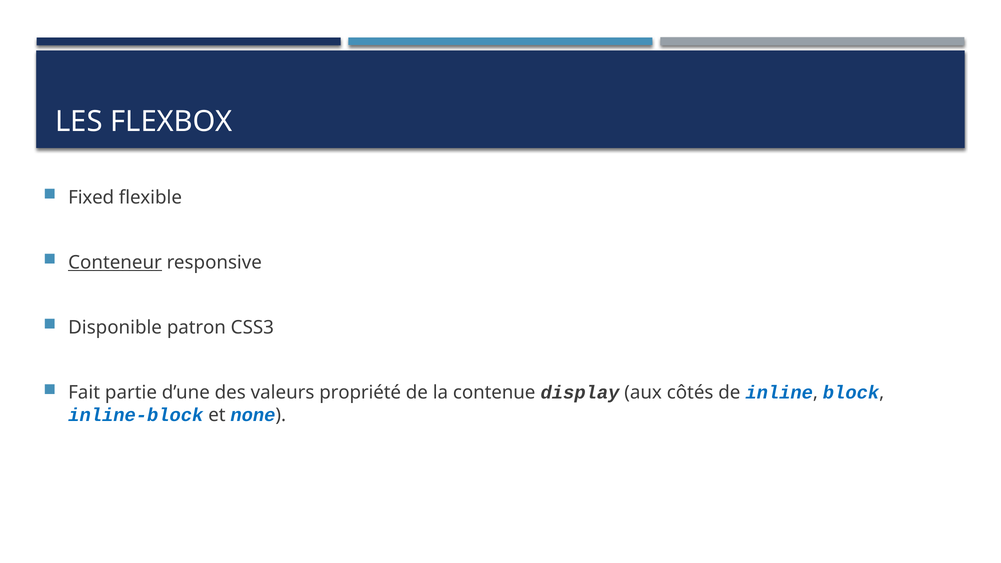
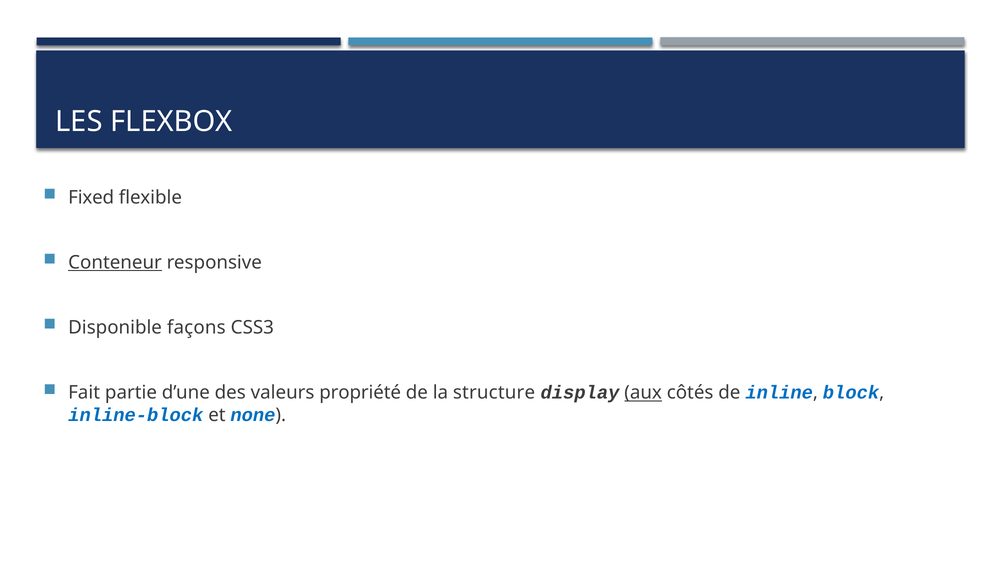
patron: patron -> façons (196, 328)
contenue: contenue -> structure (494, 393)
aux underline: none -> present (643, 393)
